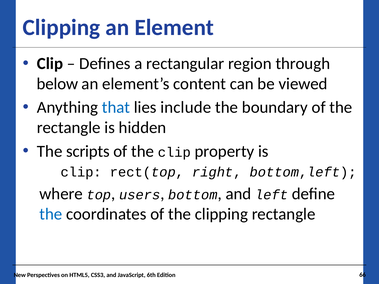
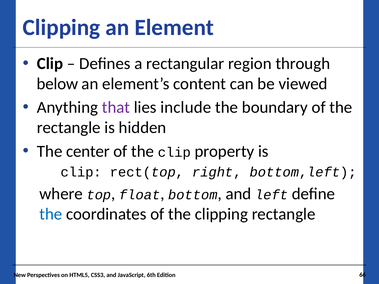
that colour: blue -> purple (116, 108)
scripts: scripts -> center (88, 151)
users: users -> float (140, 195)
